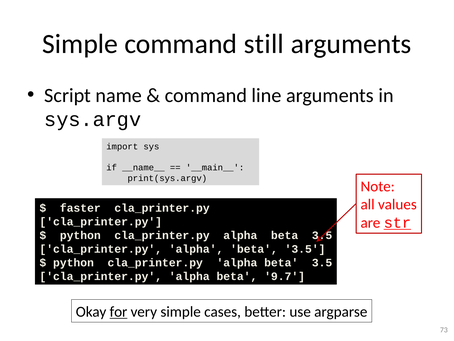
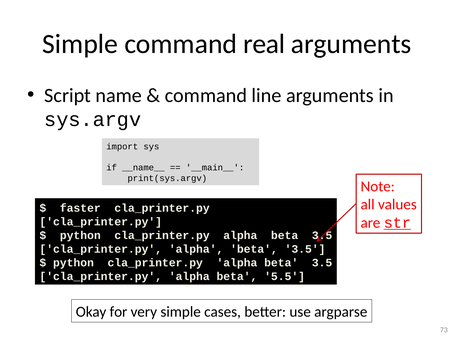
still: still -> real (264, 44)
9.7: 9.7 -> 5.5 (285, 276)
for underline: present -> none (118, 311)
